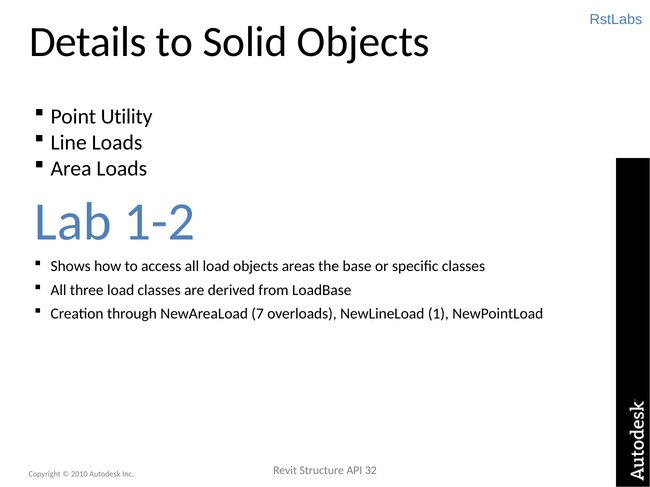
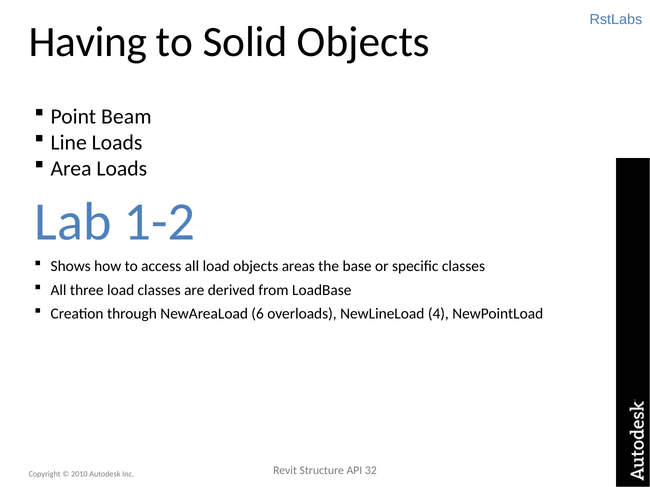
Details: Details -> Having (88, 42)
Utility: Utility -> Beam (126, 117)
7: 7 -> 6 (258, 314)
1: 1 -> 4 (438, 314)
